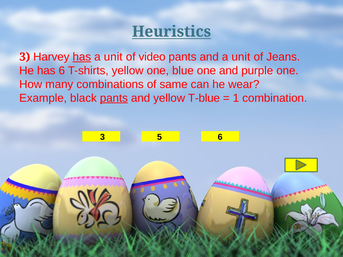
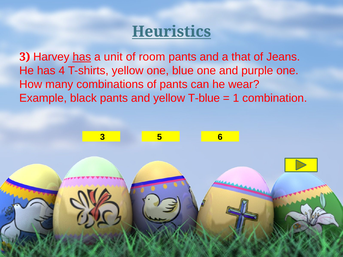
video: video -> room (152, 57)
and a unit: unit -> that (241, 57)
has 6: 6 -> 4 (62, 71)
of same: same -> pants (174, 84)
pants underline: present -> none (114, 98)
